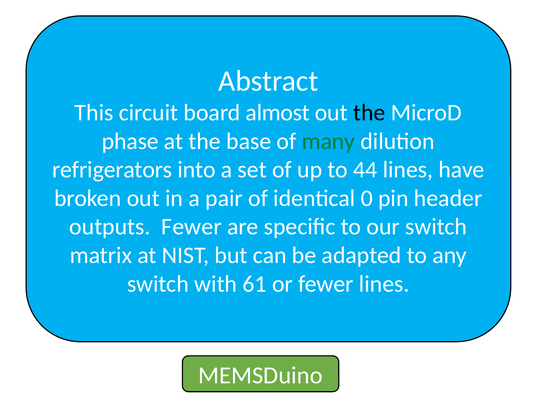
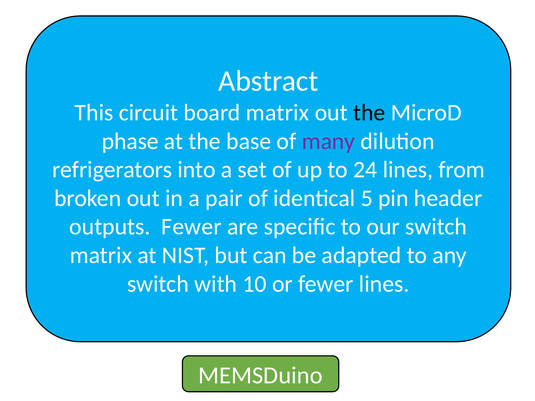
board almost: almost -> matrix (278, 113)
many colour: green -> purple (328, 141)
44: 44 -> 24 (365, 170)
have: have -> from (462, 170)
0: 0 -> 5 (367, 198)
61: 61 -> 10 (255, 284)
